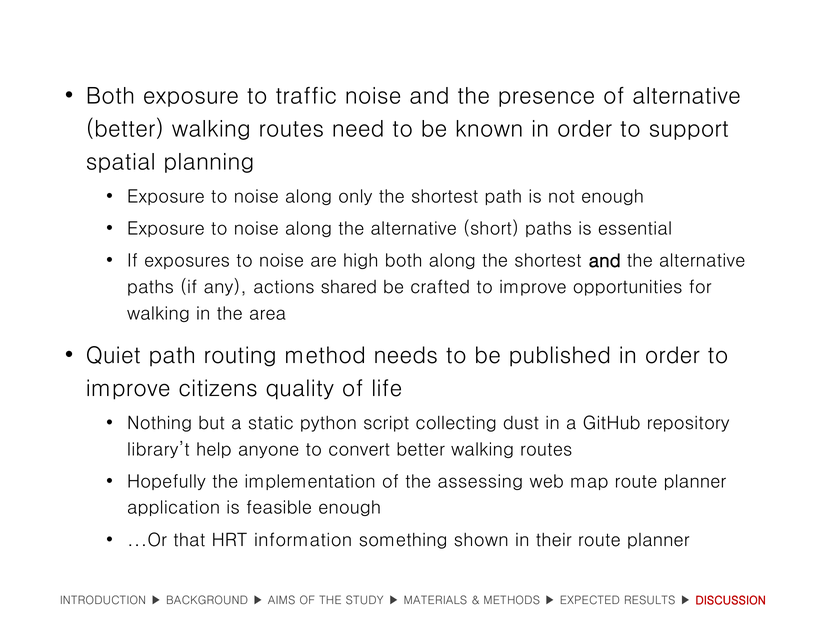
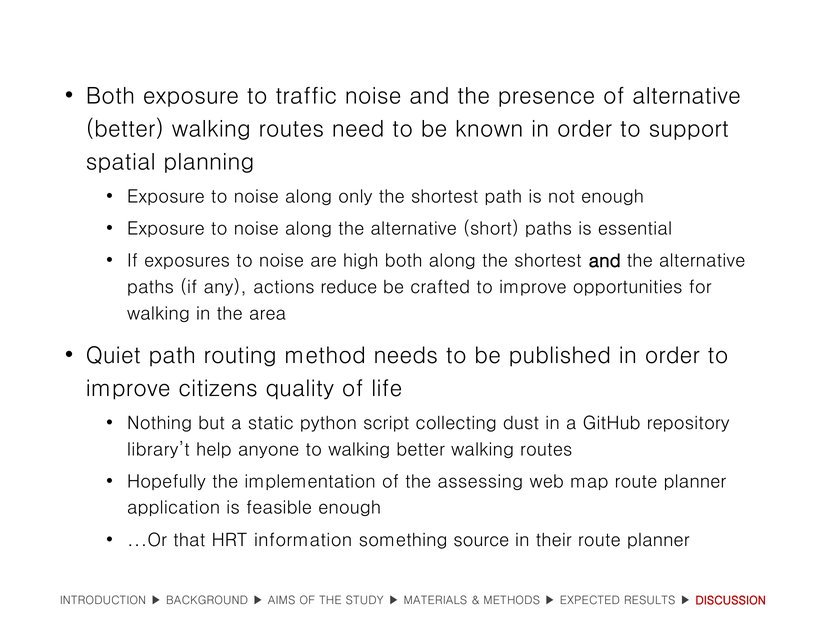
shared: shared -> reduce (349, 287)
to convert: convert -> walking (359, 450)
shown: shown -> source (481, 540)
